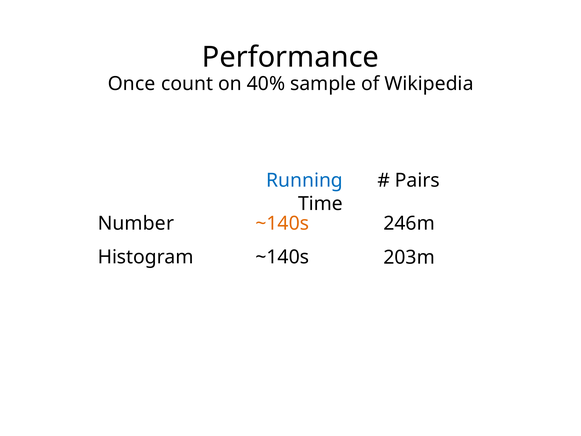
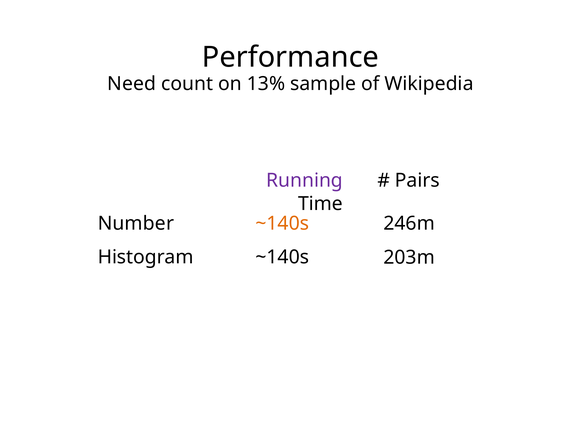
Once: Once -> Need (132, 84)
40%: 40% -> 13% (266, 84)
Running colour: blue -> purple (304, 180)
